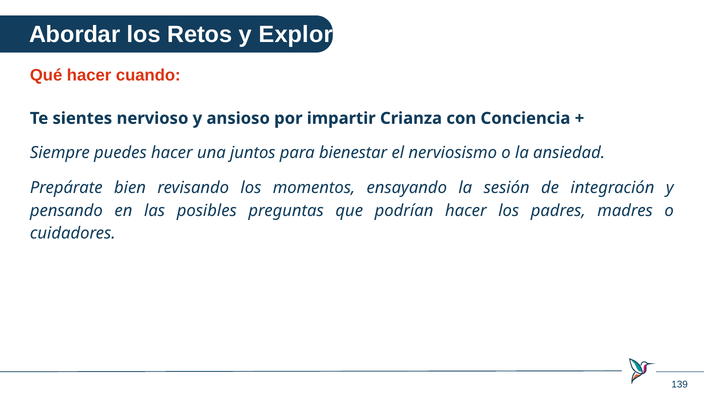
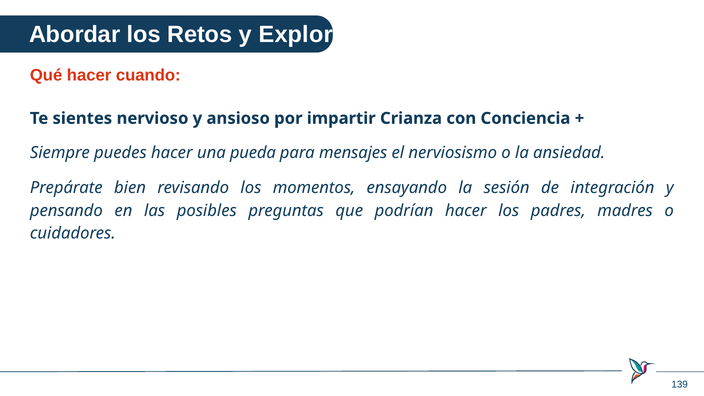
juntos: juntos -> pueda (253, 153)
bienestar: bienestar -> mensajes (353, 153)
